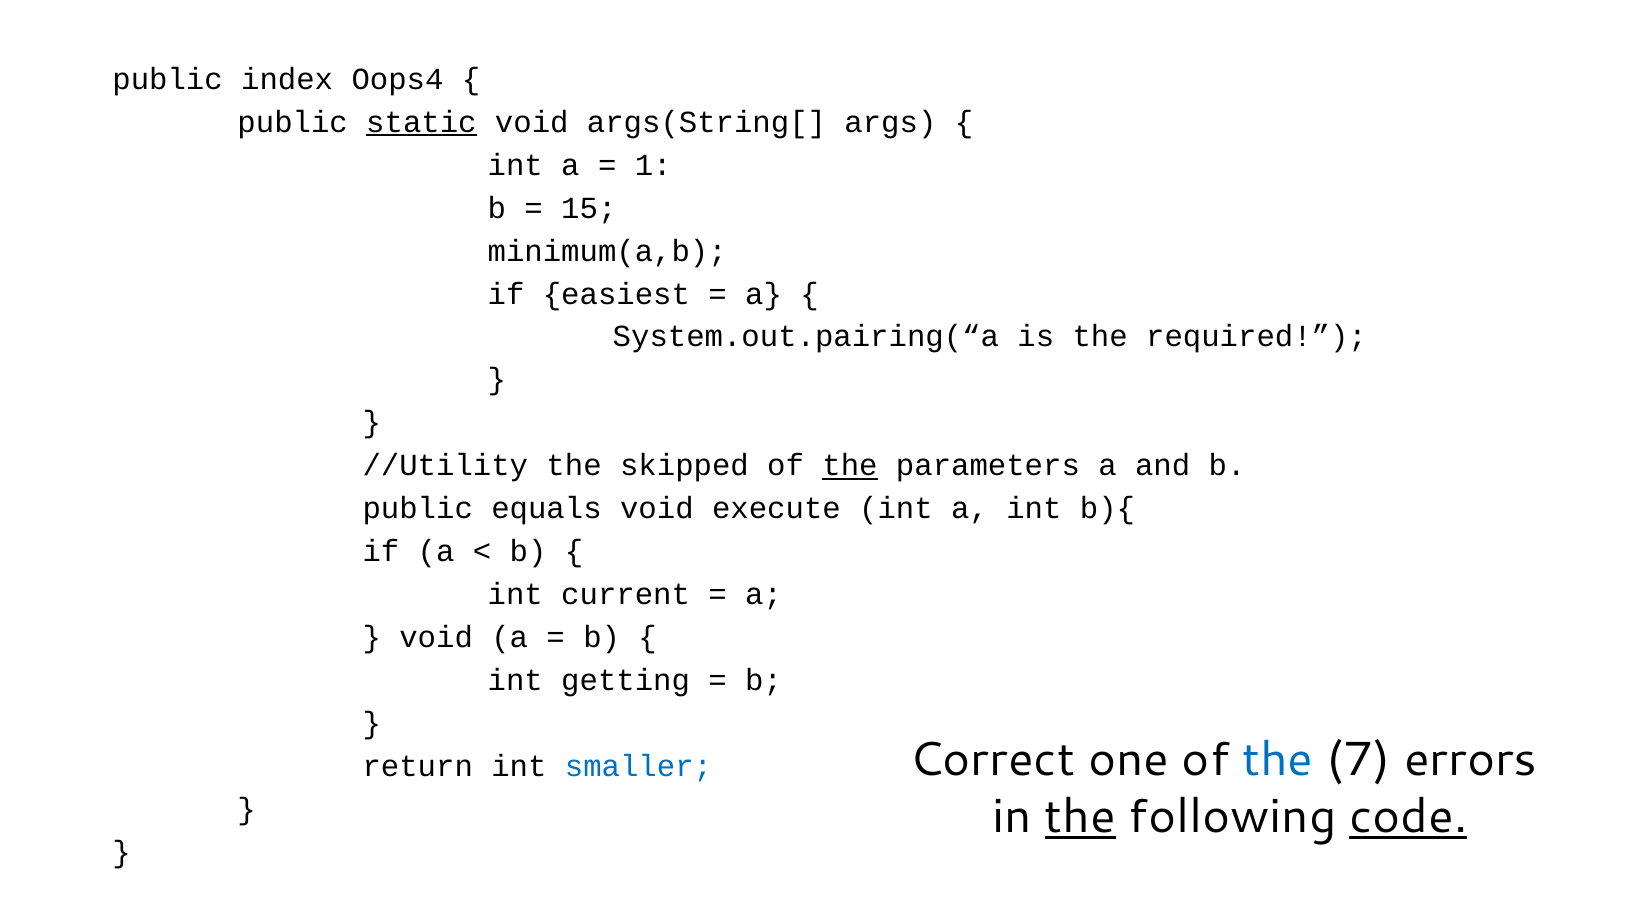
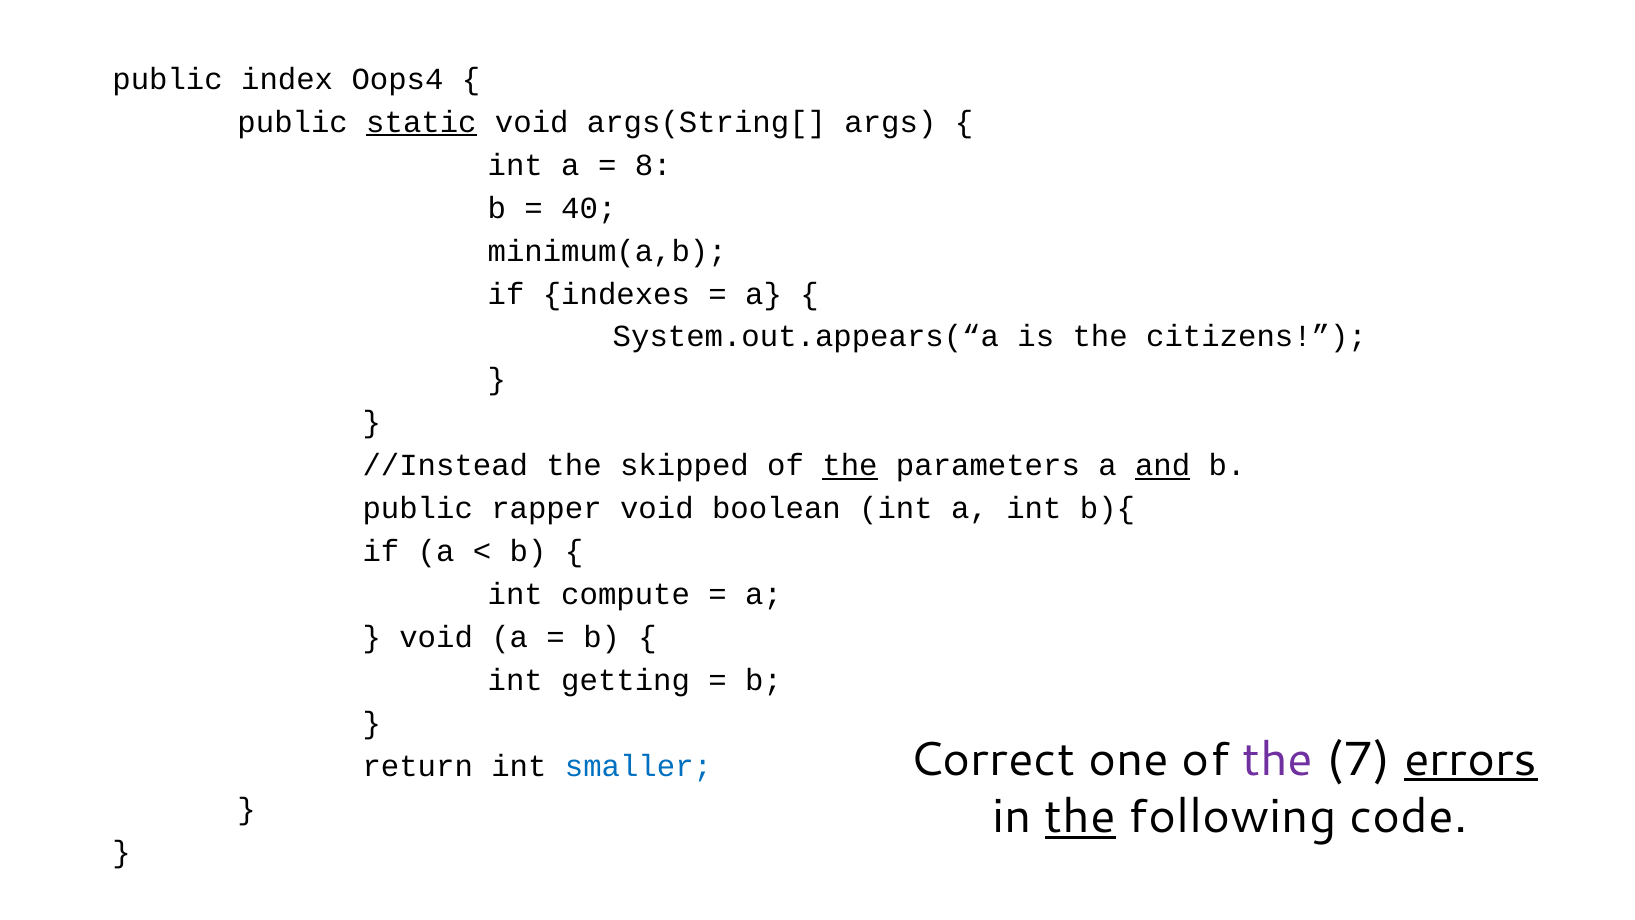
1: 1 -> 8 (653, 165)
15: 15 -> 40 (589, 208)
easiest: easiest -> indexes (616, 294)
System.out.pairing(“a: System.out.pairing(“a -> System.out.appears(“a (806, 337)
required: required -> citizens (1257, 337)
//Utility: //Utility -> //Instead (445, 465)
and underline: none -> present (1163, 465)
equals: equals -> rapper (546, 508)
execute: execute -> boolean (776, 508)
current: current -> compute (626, 594)
the colour: blue -> purple (1278, 759)
errors underline: none -> present (1471, 759)
code underline: present -> none (1408, 816)
